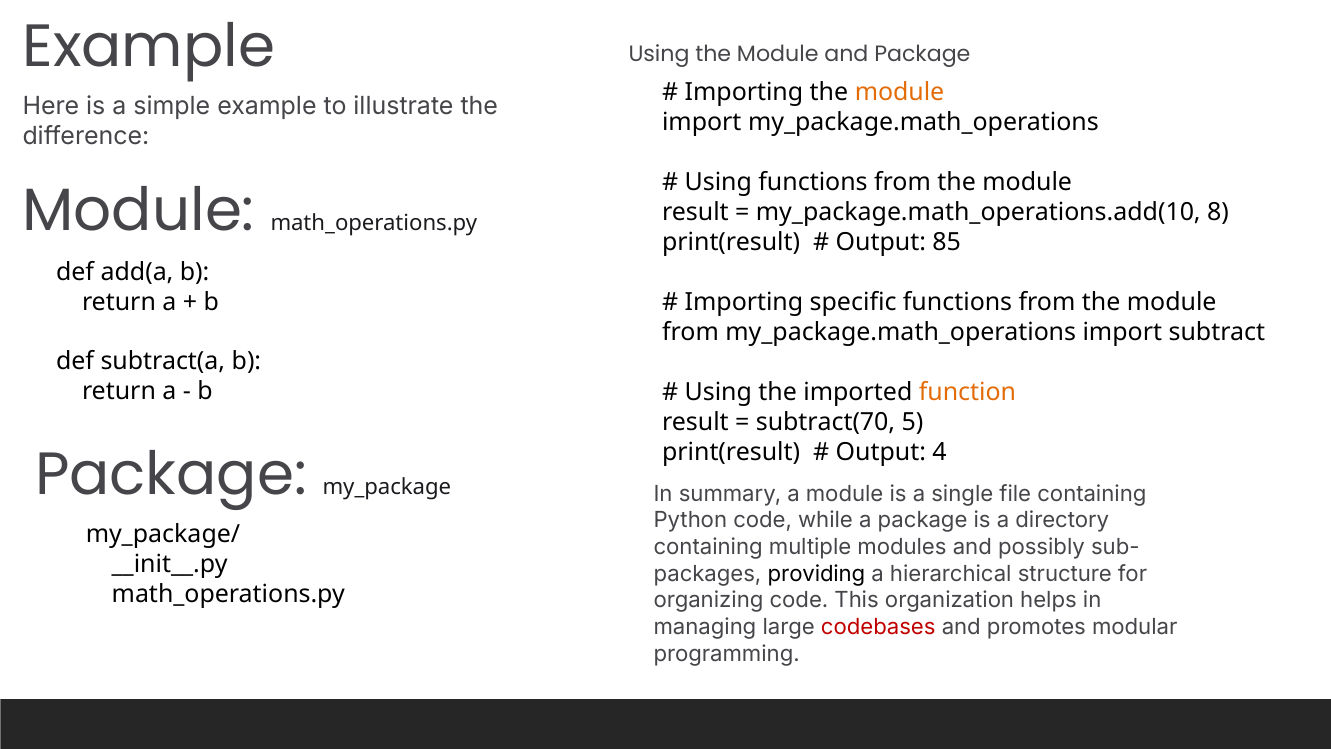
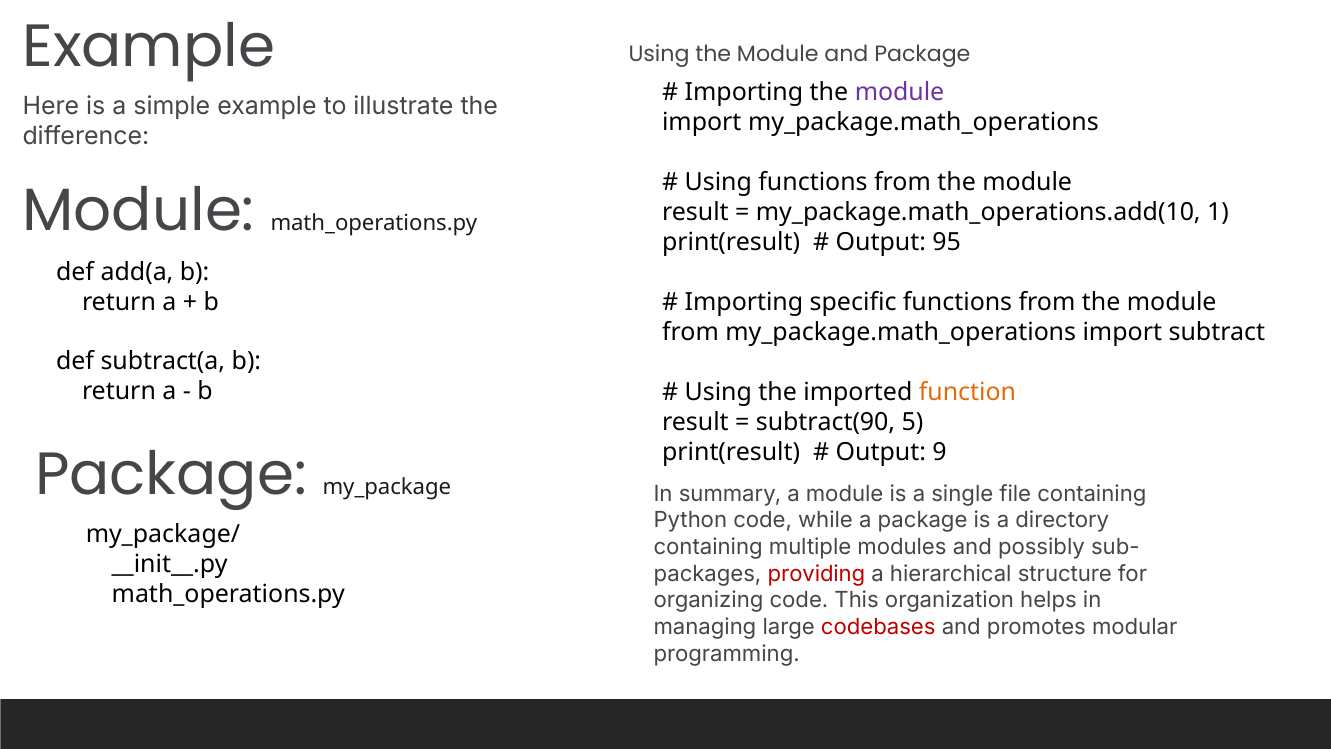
module colour: orange -> purple (900, 92)
8: 8 -> 1 (1218, 212)
85: 85 -> 95 (947, 242)
subtract(70: subtract(70 -> subtract(90 (826, 422)
4: 4 -> 9 (940, 452)
providing colour: black -> red (816, 574)
